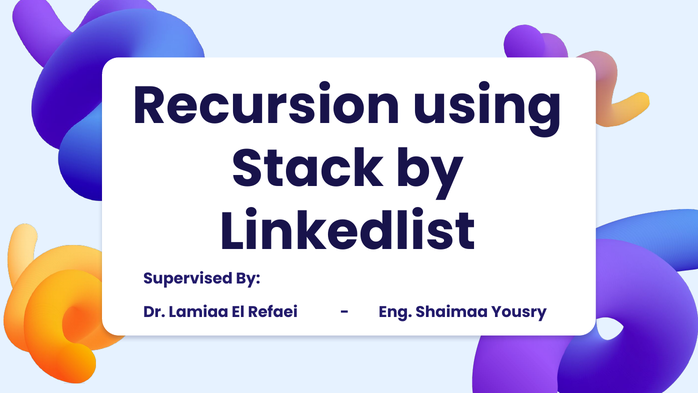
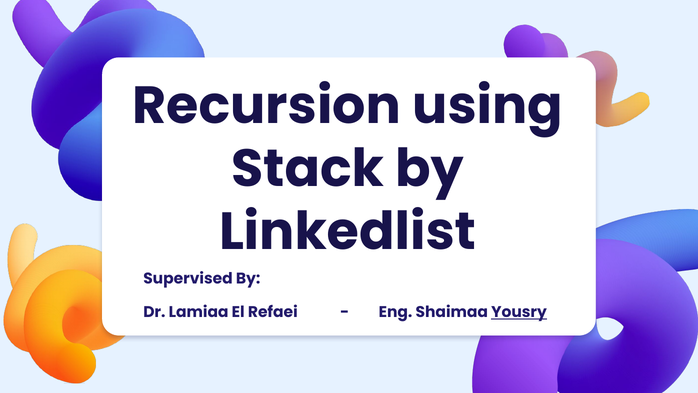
Yousry underline: none -> present (519, 312)
